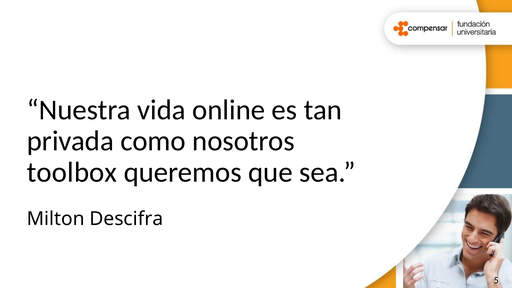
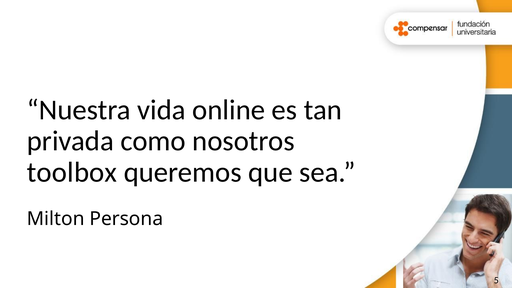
Descifra: Descifra -> Persona (126, 219)
